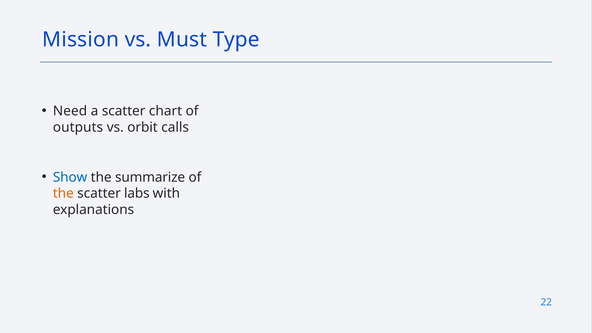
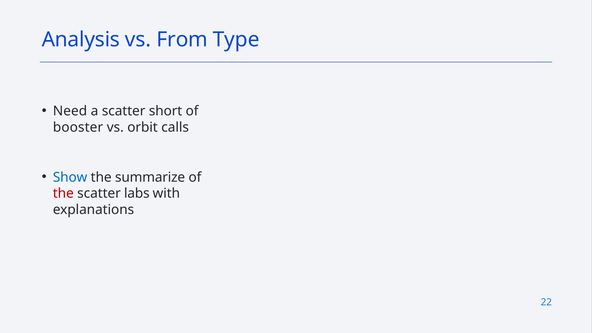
Mission: Mission -> Analysis (81, 40)
Must: Must -> From (182, 40)
chart: chart -> short (166, 111)
outputs: outputs -> booster (78, 127)
the colour: orange -> red (63, 193)
